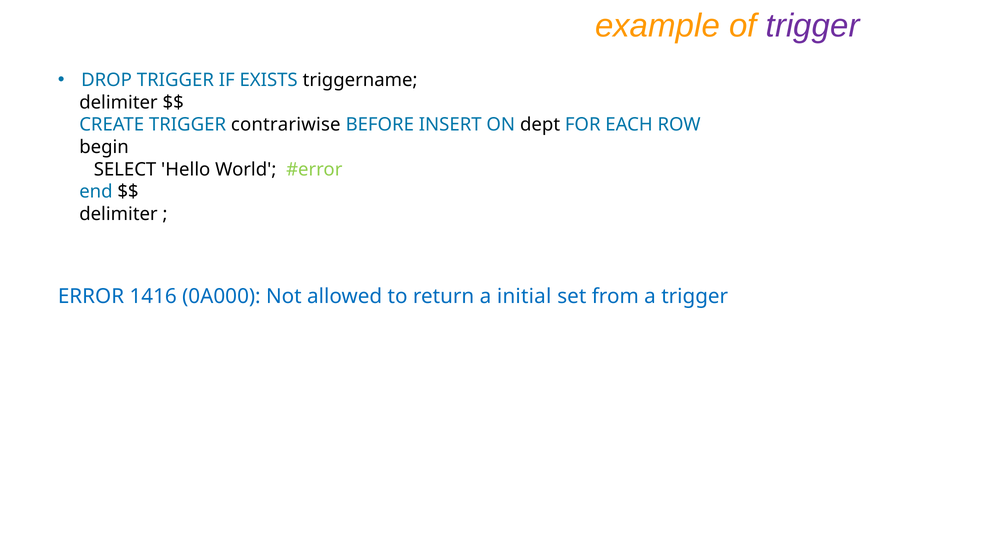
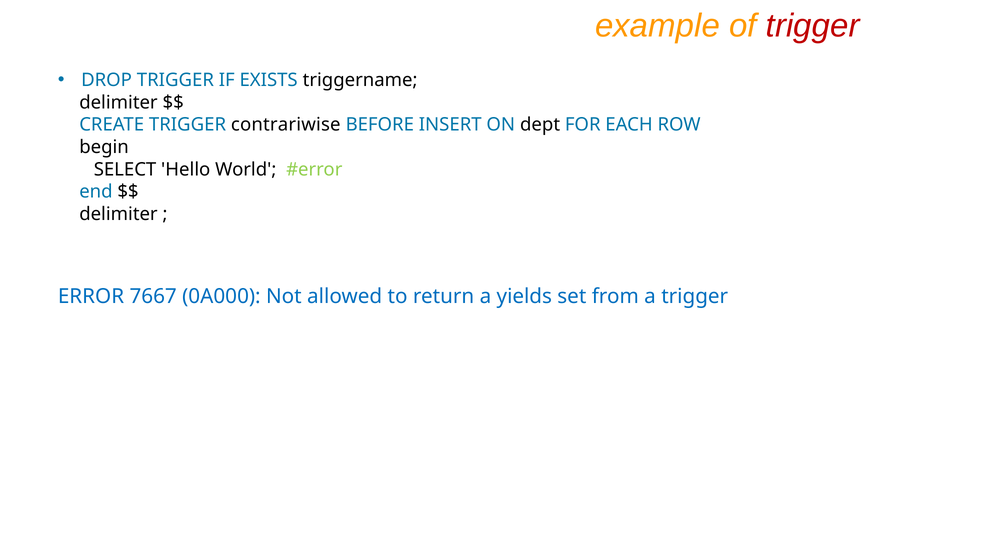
trigger colour: purple -> red (813, 26)
1416: 1416 -> 7667 (153, 296)
initial: initial -> yields (524, 296)
